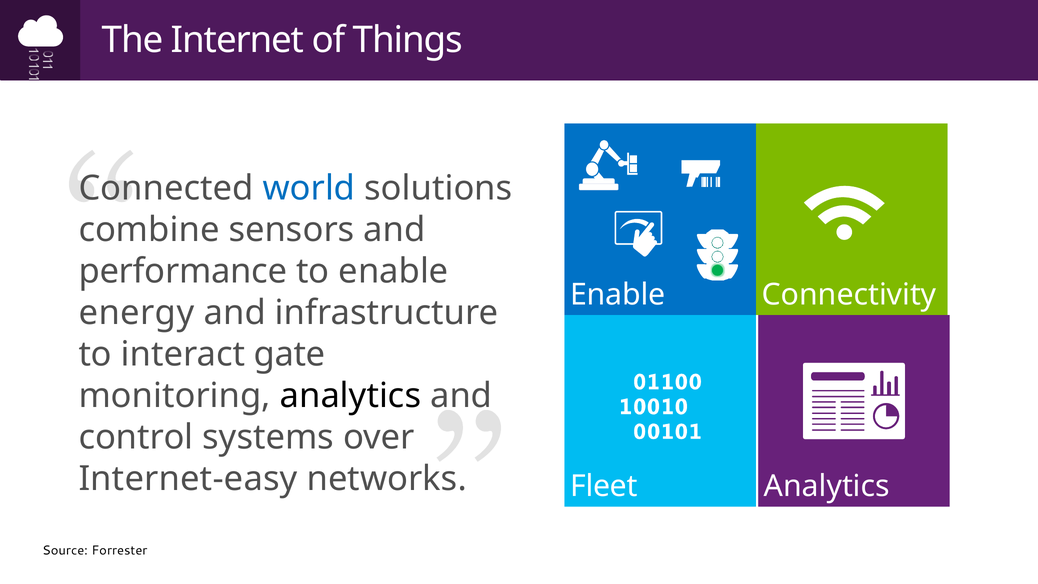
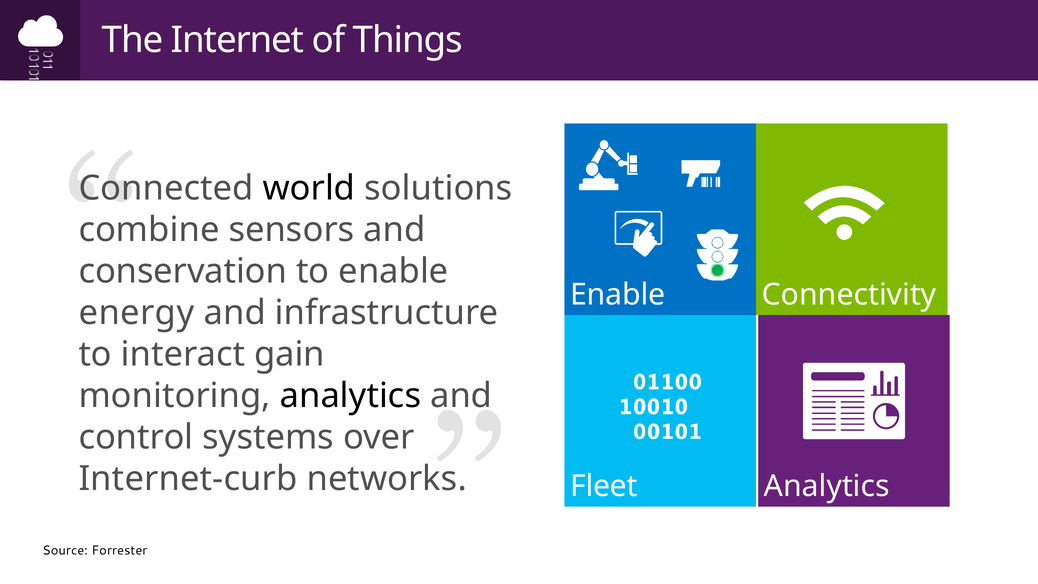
world colour: blue -> black (309, 188)
performance: performance -> conservation (183, 271)
gate: gate -> gain (290, 354)
Internet-easy: Internet-easy -> Internet-curb (188, 479)
